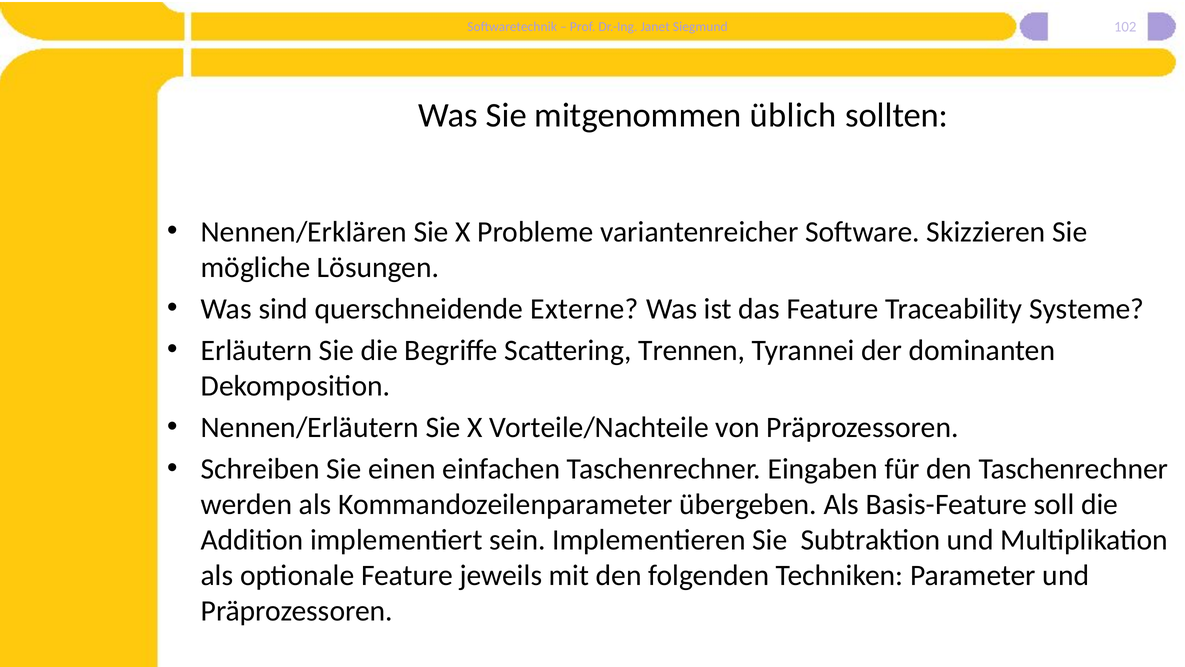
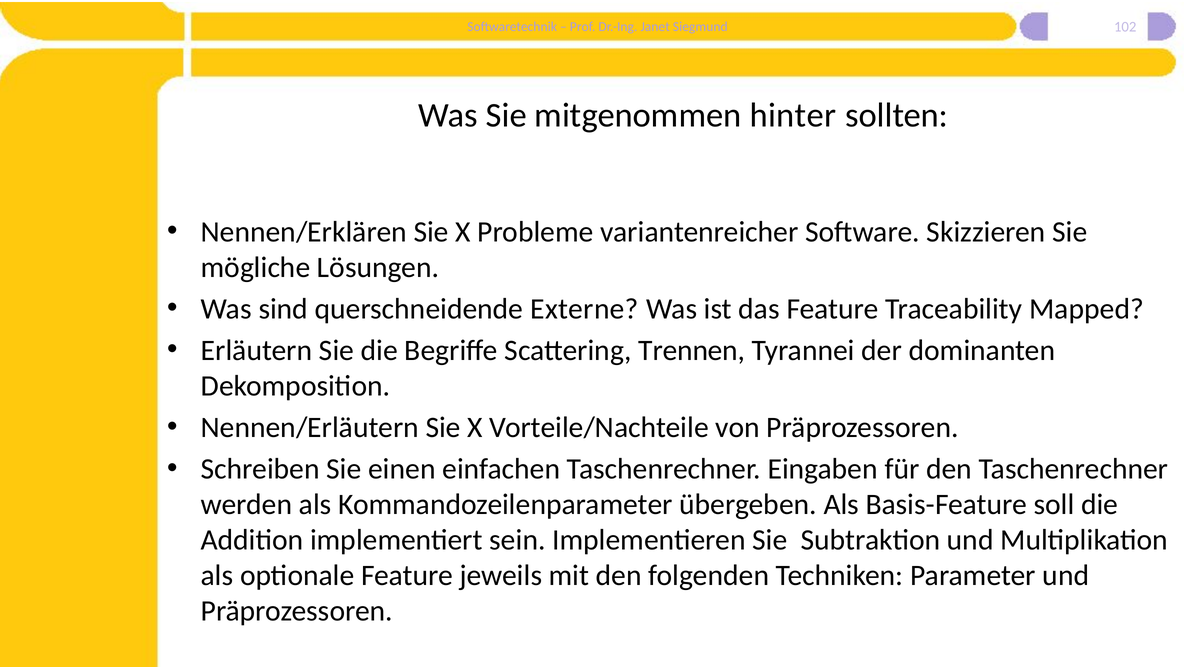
üblich: üblich -> hinter (793, 115)
Systeme: Systeme -> Mapped (1087, 309)
